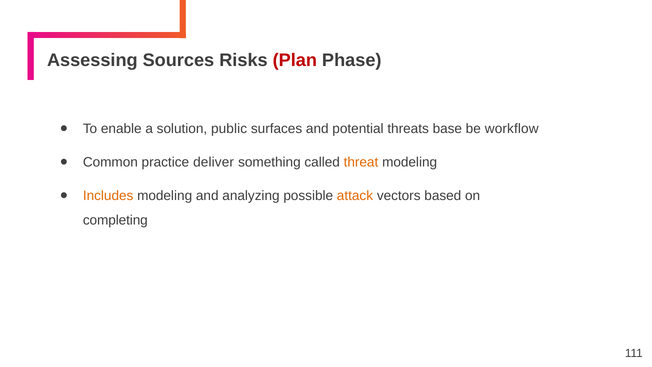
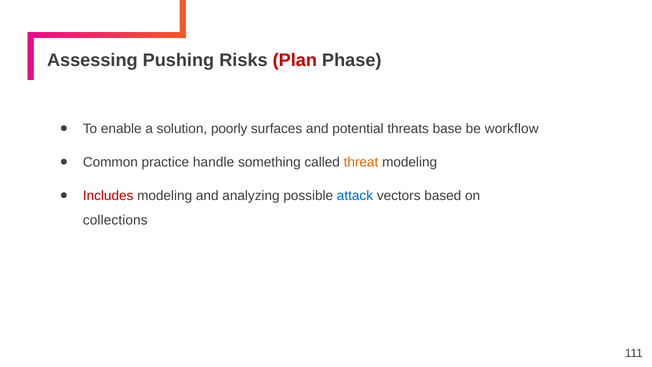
Sources: Sources -> Pushing (178, 60)
public: public -> poorly (229, 129)
deliver: deliver -> handle (214, 162)
Includes colour: orange -> red (108, 196)
attack colour: orange -> blue (355, 196)
completing: completing -> collections (115, 220)
